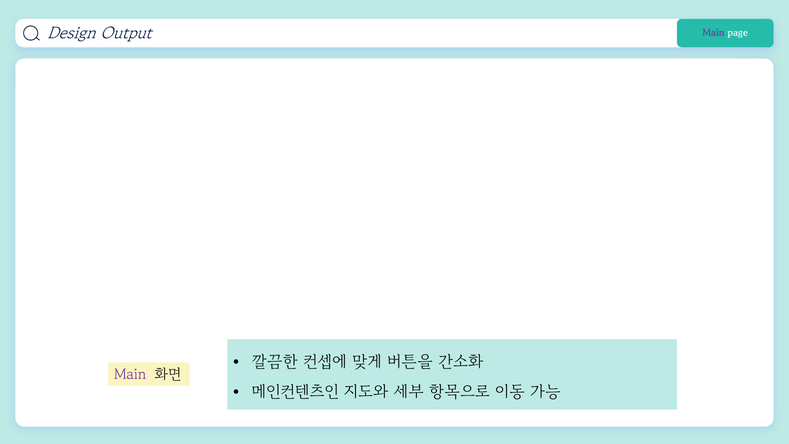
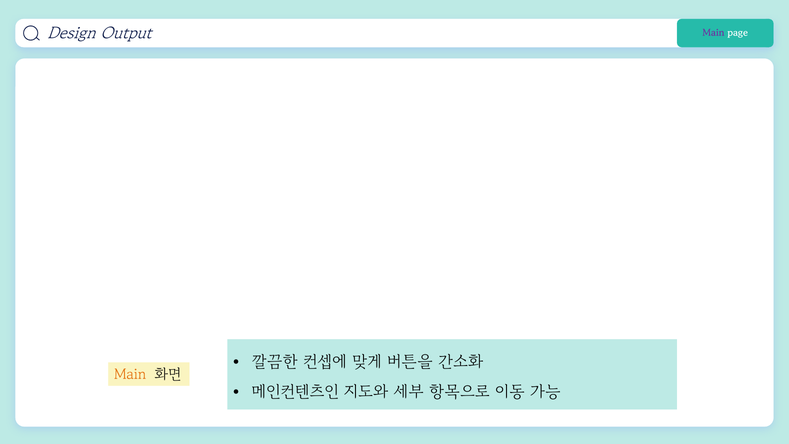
Main colour: purple -> orange (130, 375)
